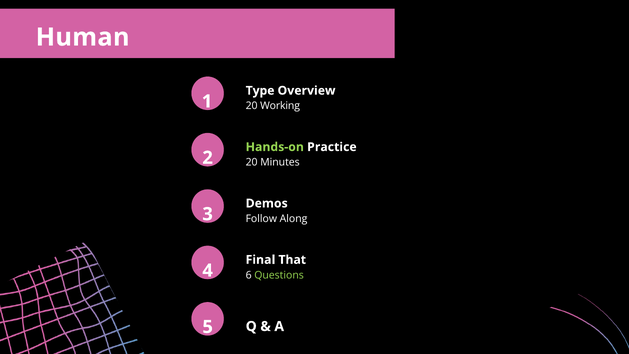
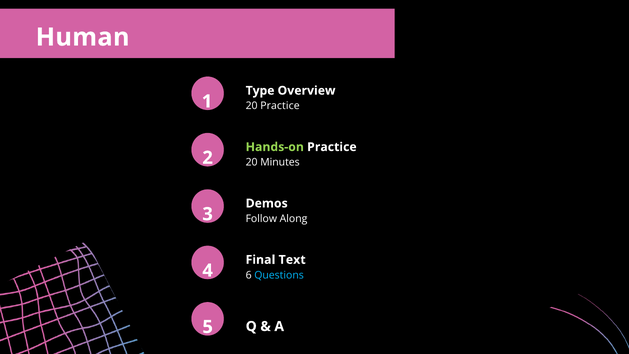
20 Working: Working -> Practice (280, 106)
That: That -> Text (292, 260)
Questions colour: light green -> light blue (279, 275)
